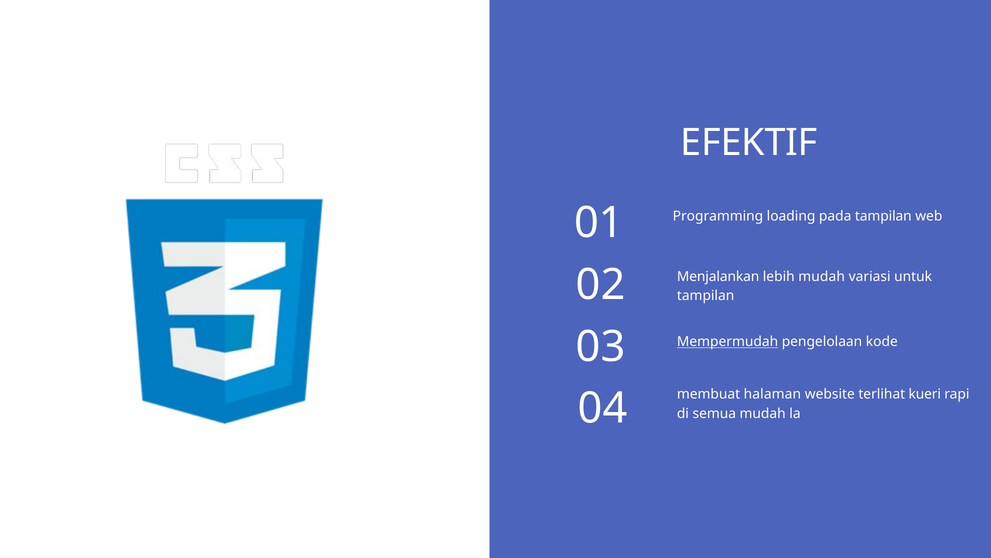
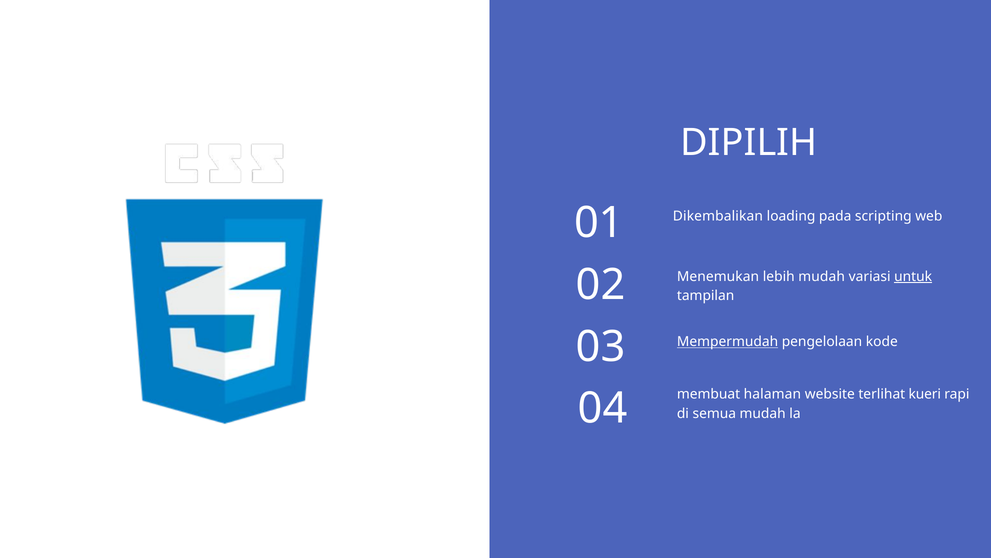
EFEKTIF: EFEKTIF -> DIPILIH (749, 142)
Programming: Programming -> Dikembalikan (718, 216)
pada tampilan: tampilan -> scripting (883, 216)
Menjalankan: Menjalankan -> Menemukan (718, 276)
untuk underline: none -> present (913, 276)
